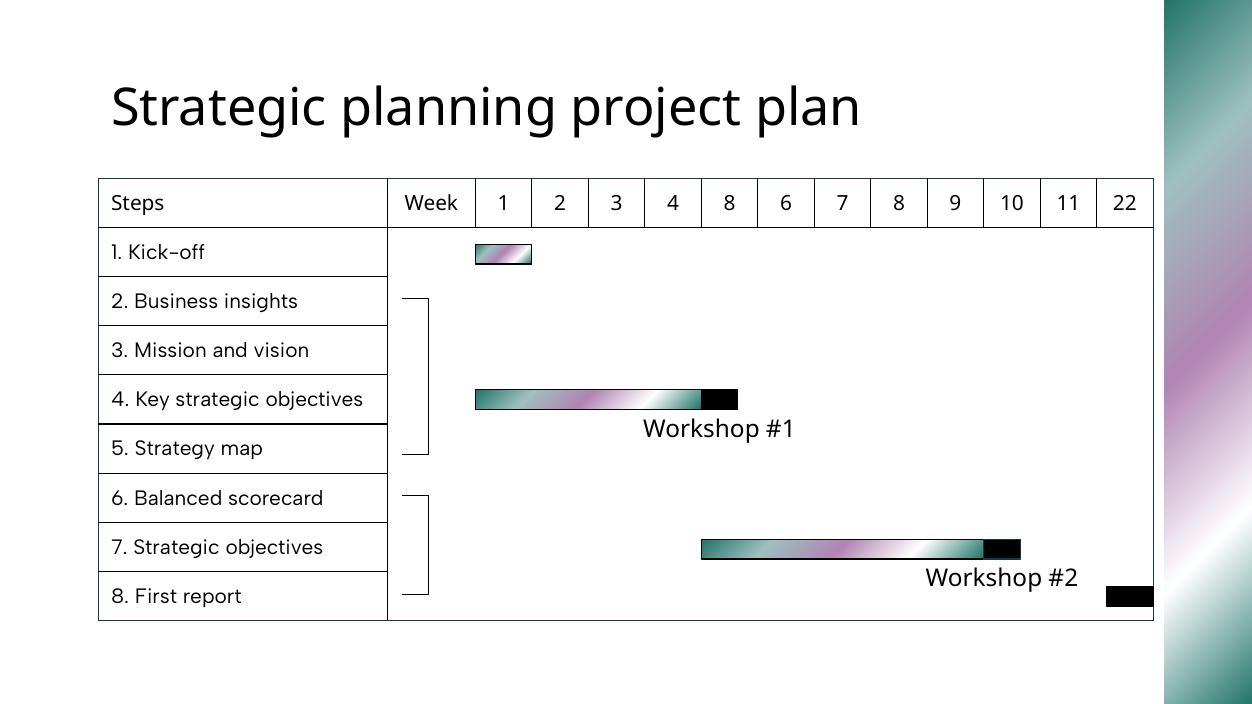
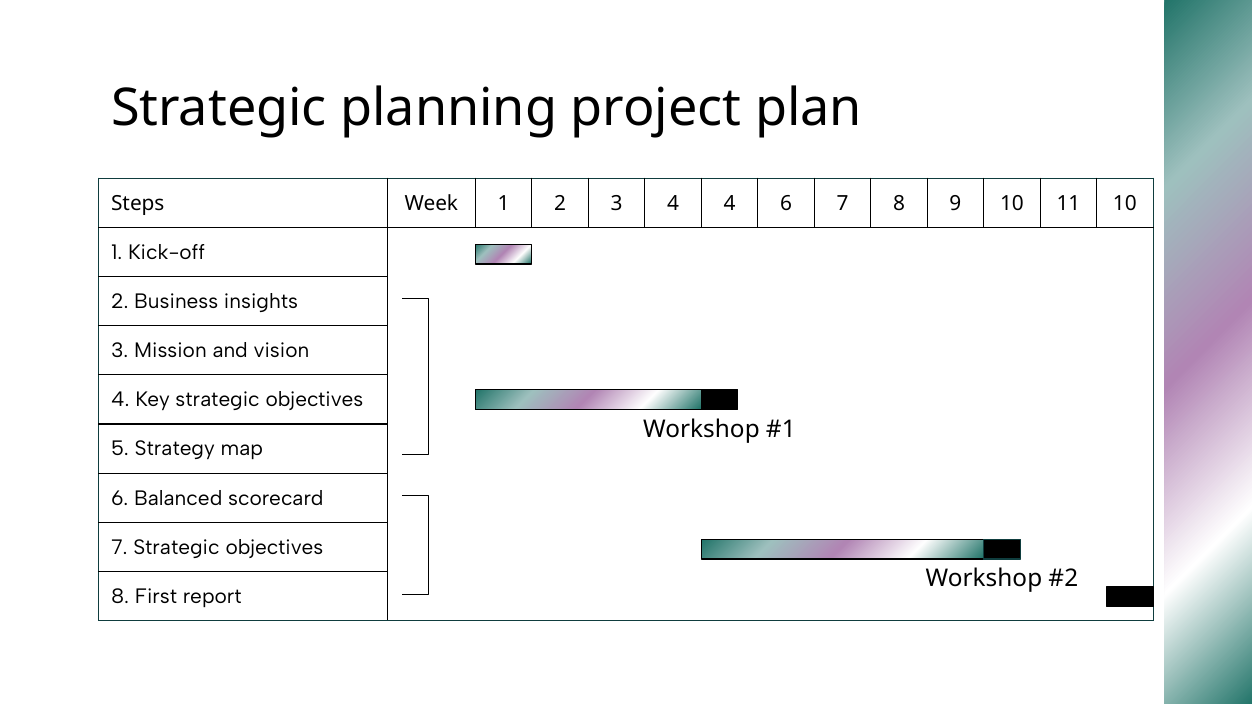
4 8: 8 -> 4 (730, 204)
11 22: 22 -> 10 (1125, 204)
